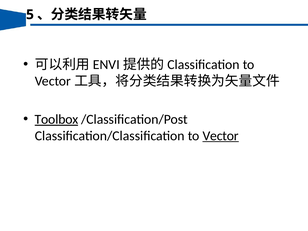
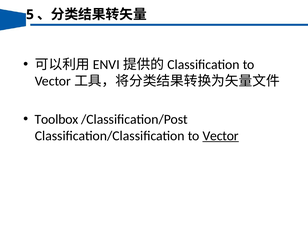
Toolbox underline: present -> none (56, 119)
